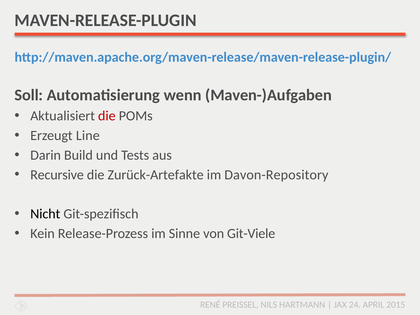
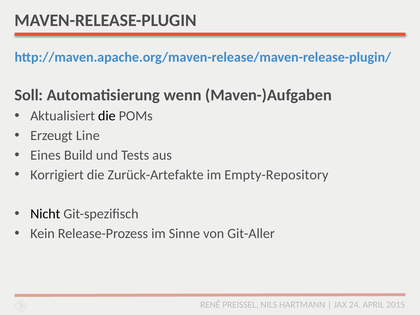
die colour: red -> black (107, 116)
Darin: Darin -> Eines (46, 155)
Recursive: Recursive -> Korrigiert (57, 175)
Davon-Repository: Davon-Repository -> Empty-Repository (276, 175)
Git-Viele: Git-Viele -> Git-Aller (251, 234)
